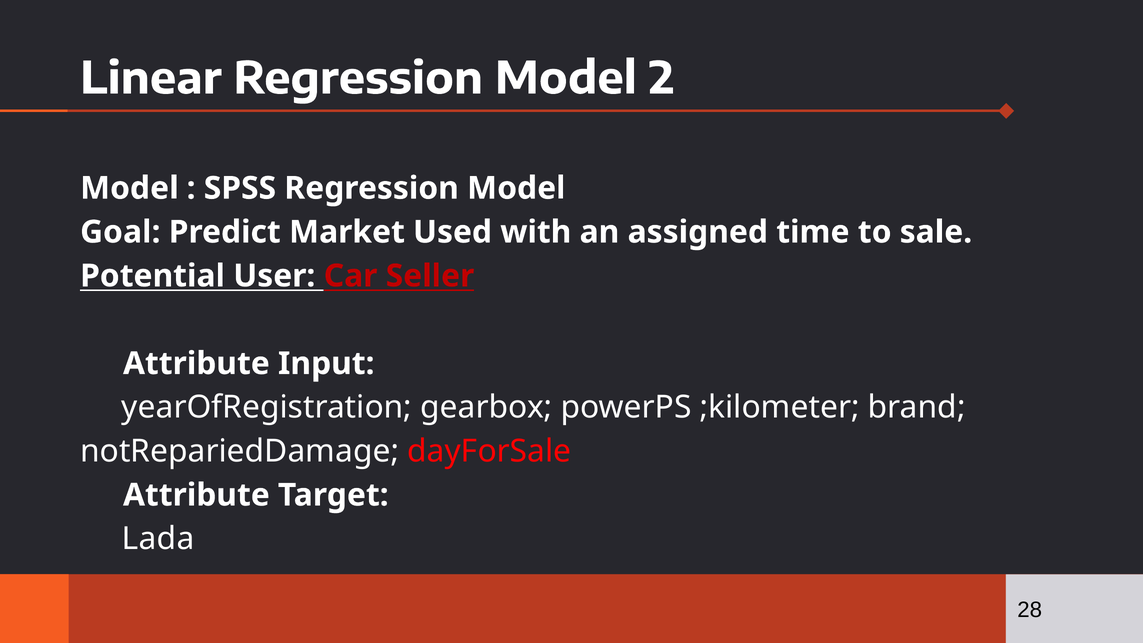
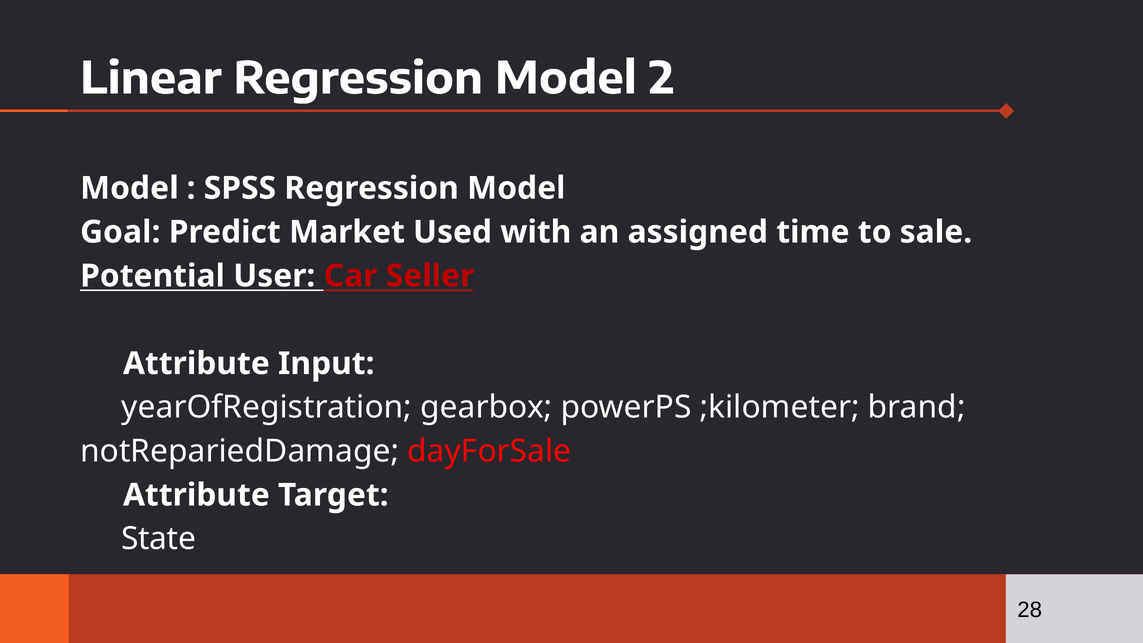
Lada: Lada -> State (159, 539)
